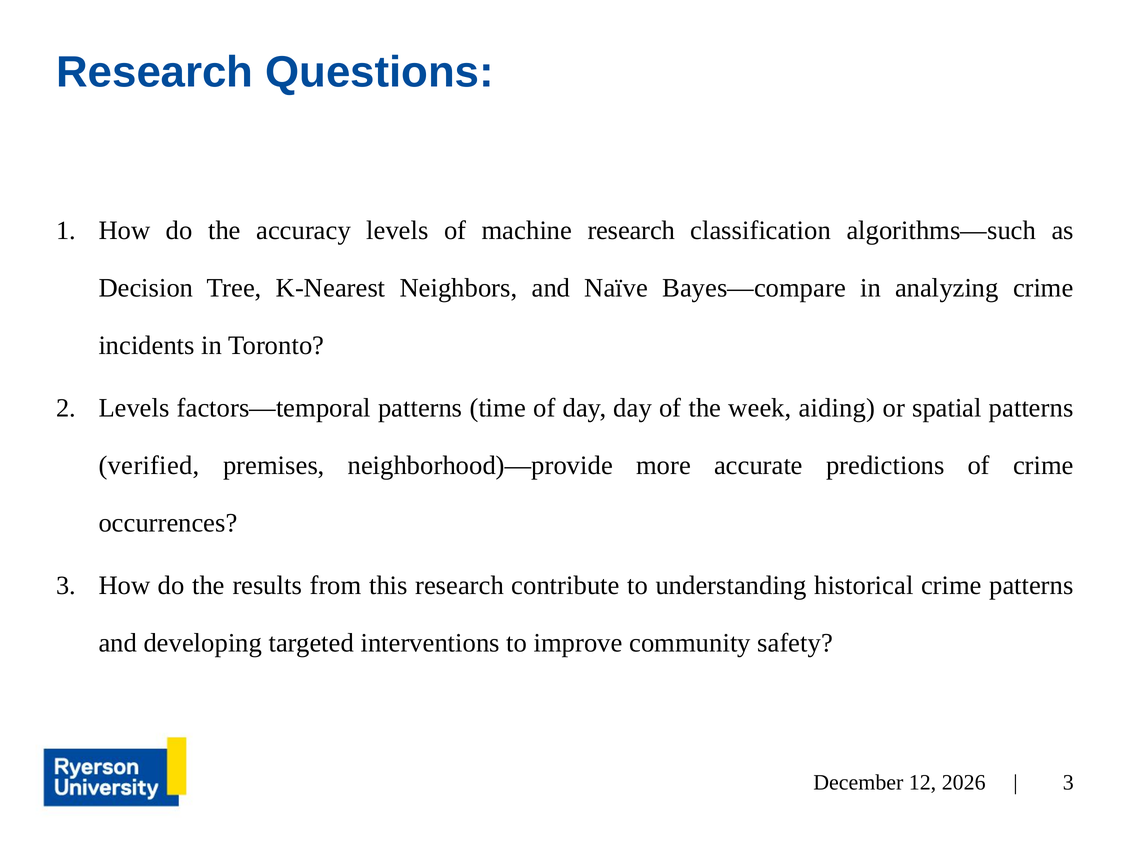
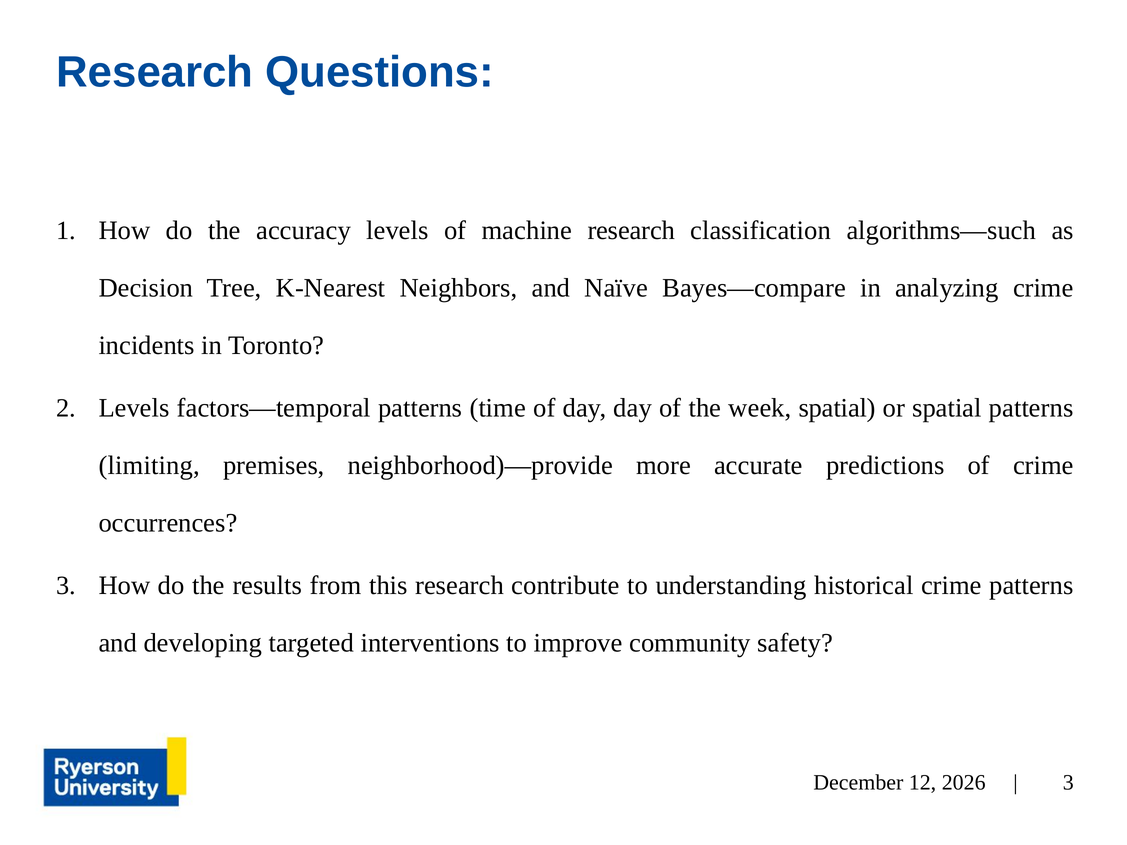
week aiding: aiding -> spatial (837, 408)
verified: verified -> limiting (149, 466)
